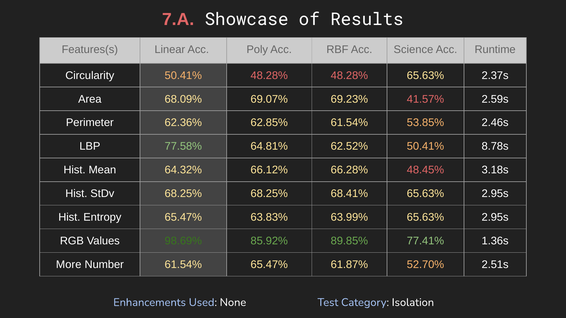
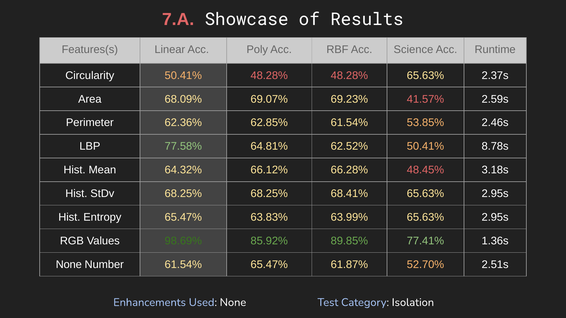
More: More -> None (69, 265)
